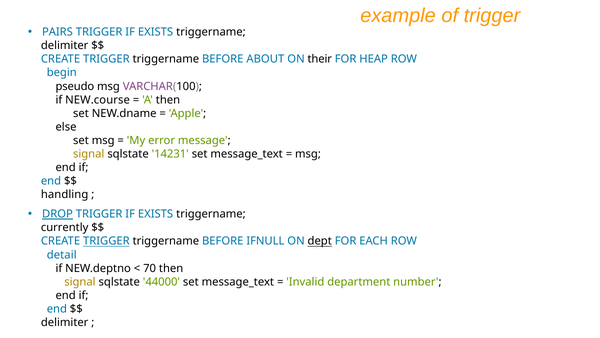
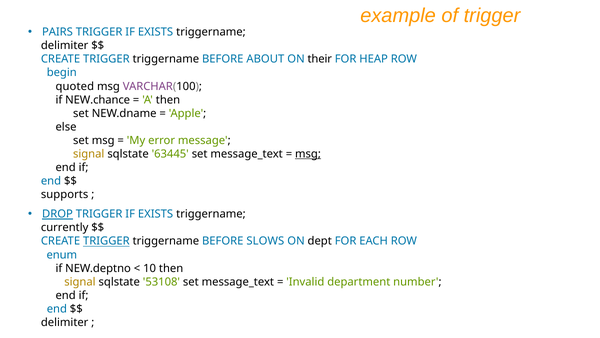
pseudo: pseudo -> quoted (75, 86)
NEW.course: NEW.course -> NEW.chance (98, 100)
14231: 14231 -> 63445 (170, 154)
msg underline: none -> present (308, 154)
handling: handling -> supports (65, 194)
IFNULL: IFNULL -> SLOWS (265, 241)
dept underline: present -> none (320, 241)
detail: detail -> enum (62, 254)
70: 70 -> 10 (150, 268)
44000: 44000 -> 53108 (161, 281)
